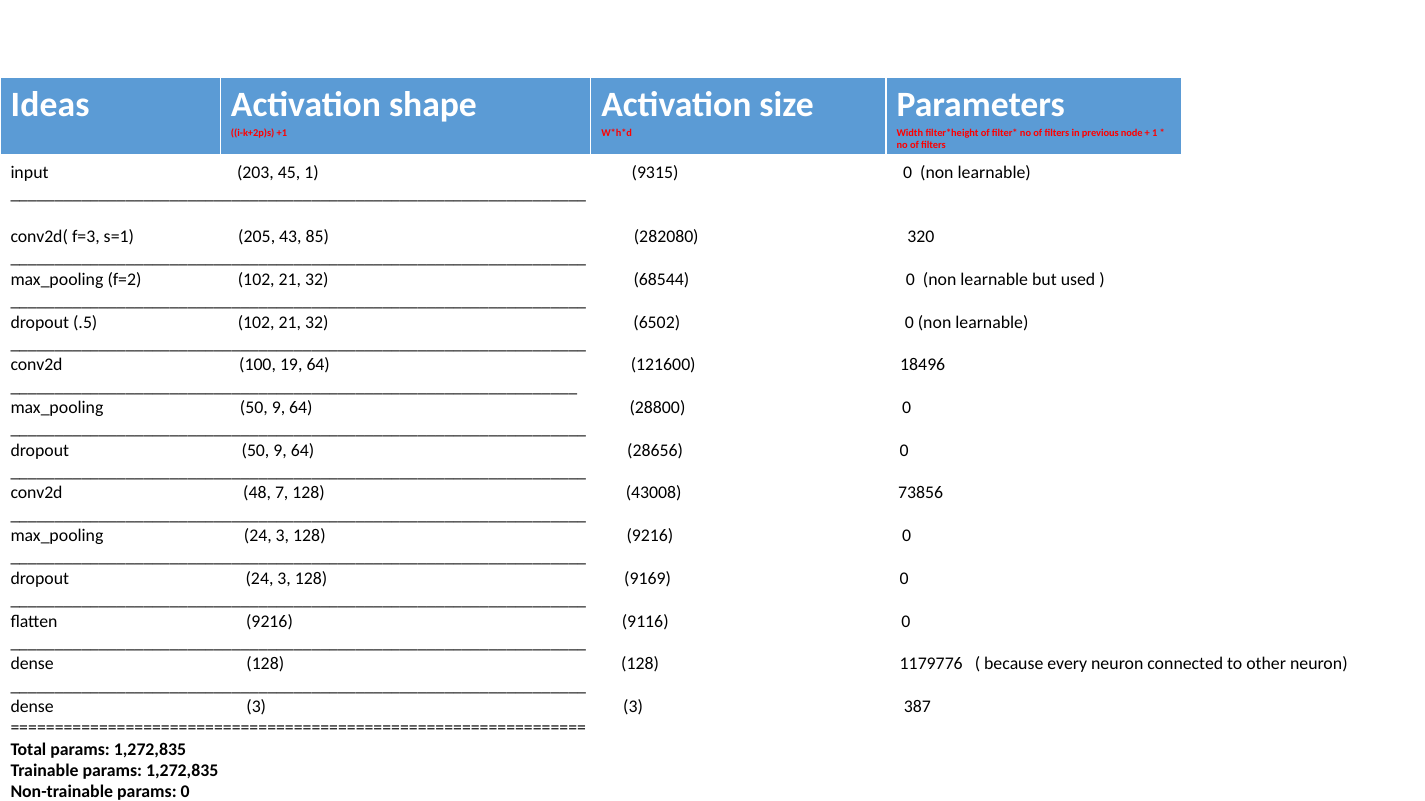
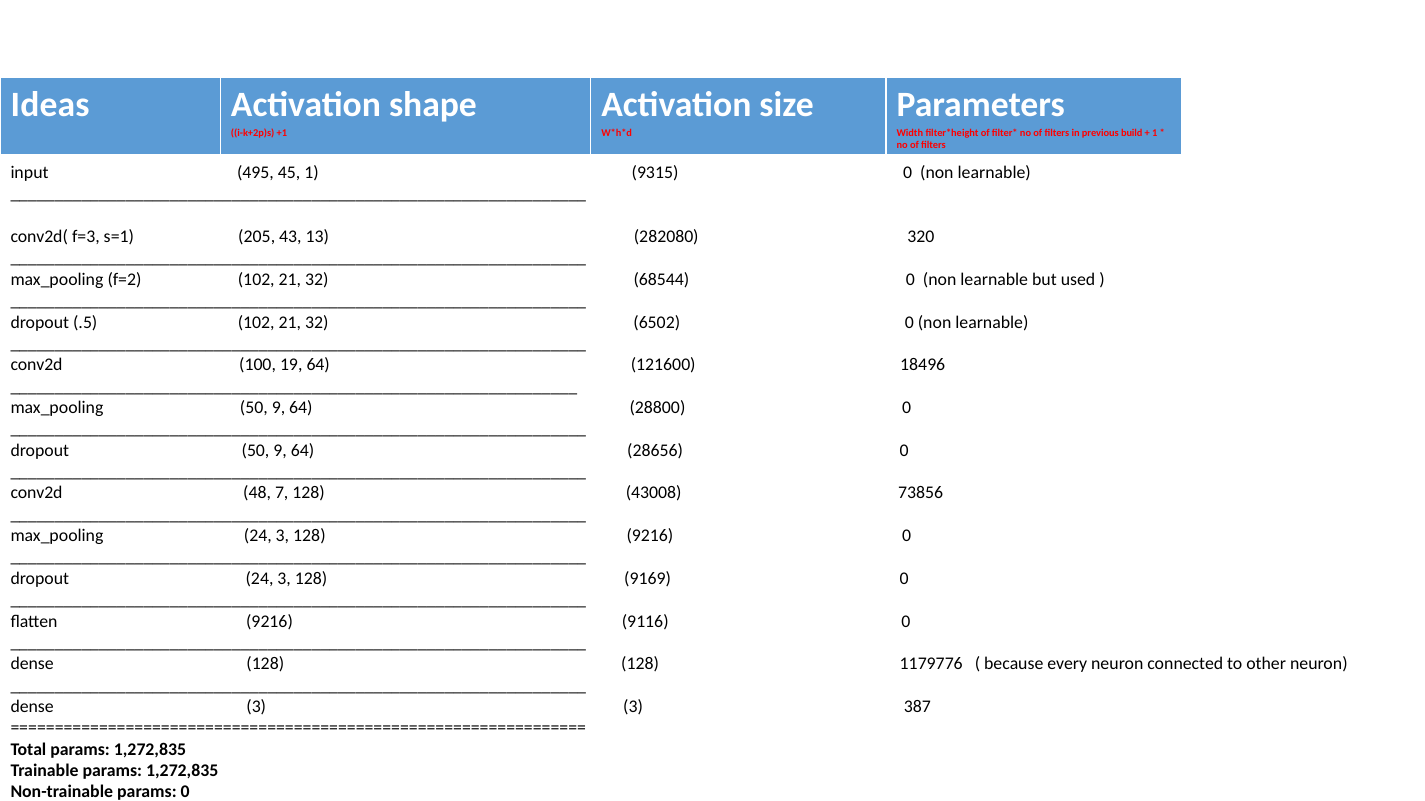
node: node -> build (1132, 133)
203: 203 -> 495 (255, 173)
85: 85 -> 13 (317, 237)
